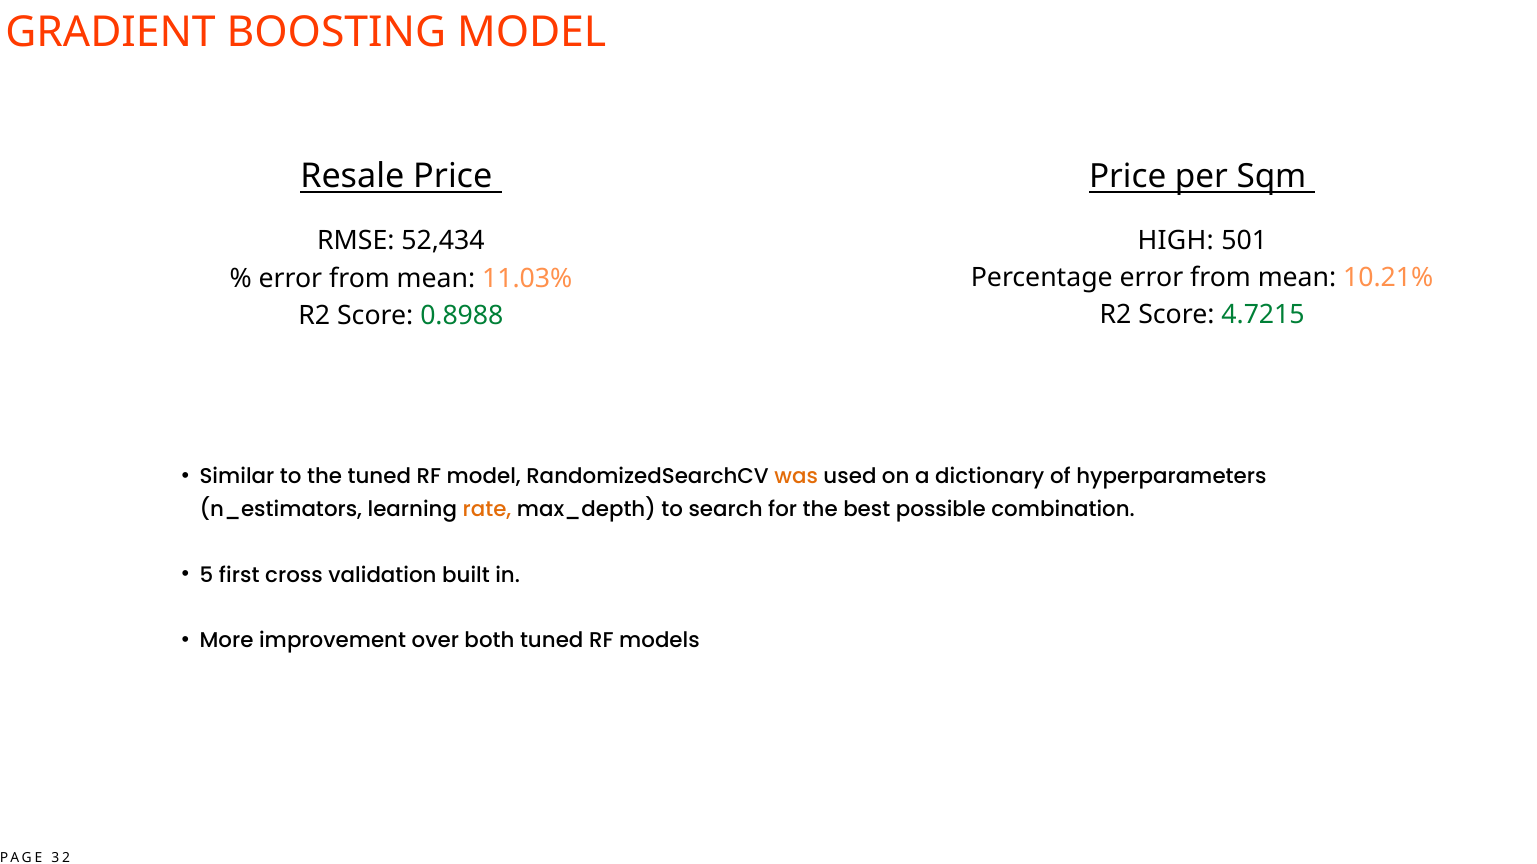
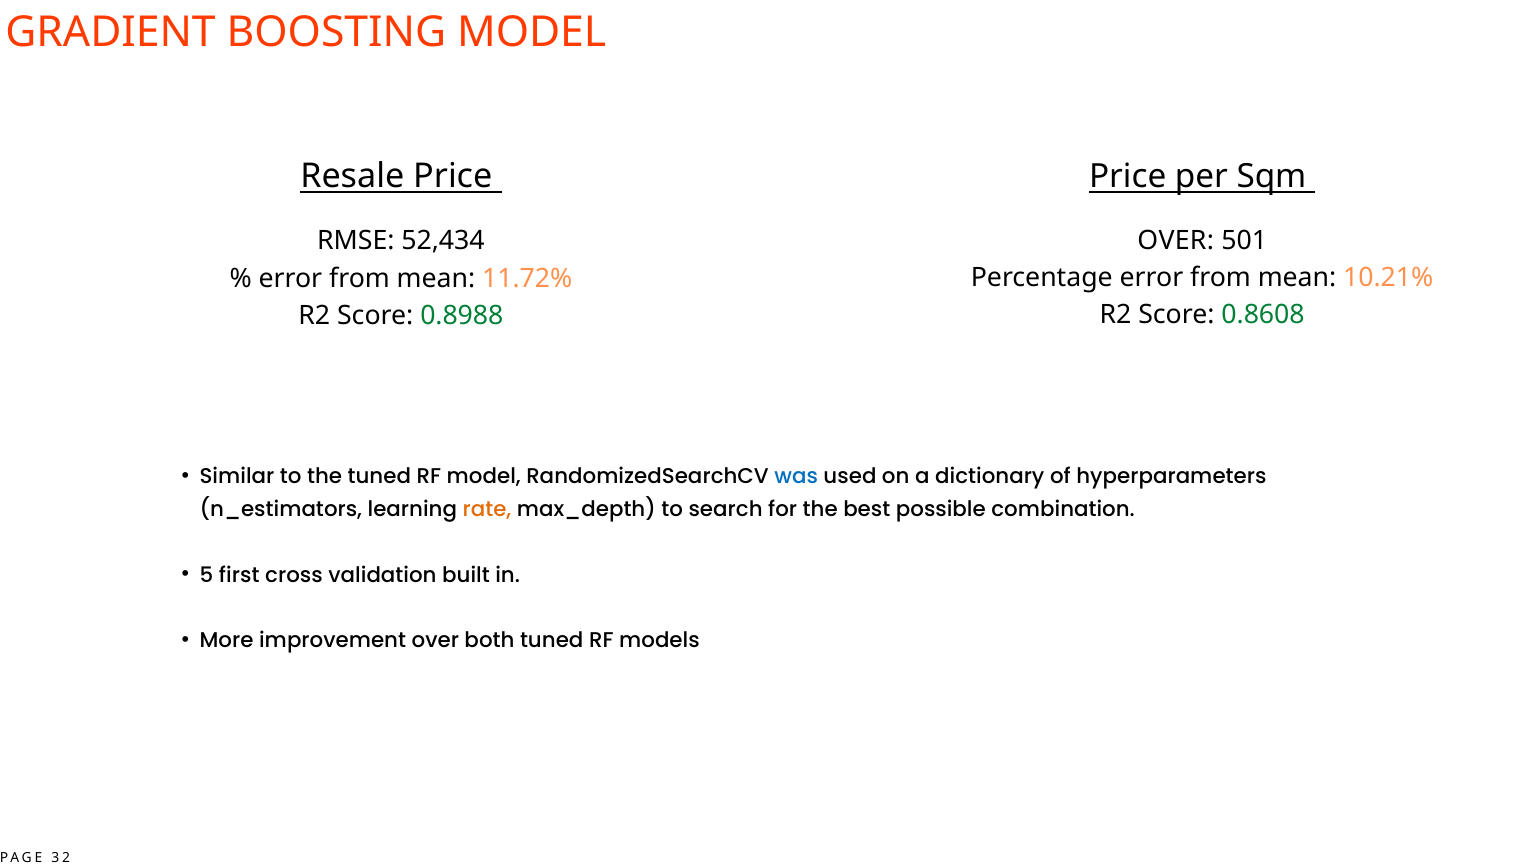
HIGH: HIGH -> OVER (1176, 240)
11.03%: 11.03% -> 11.72% (527, 278)
4.7215: 4.7215 -> 0.8608 (1263, 315)
was colour: orange -> blue (796, 477)
